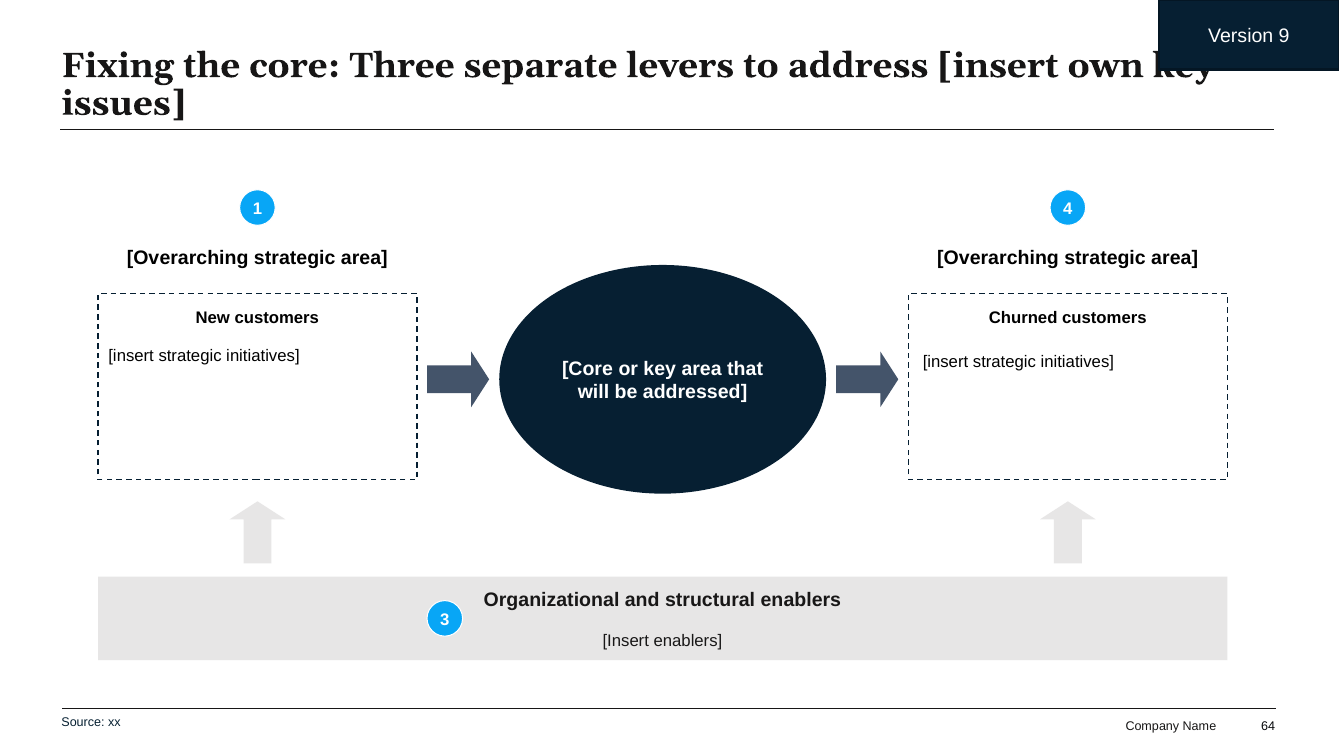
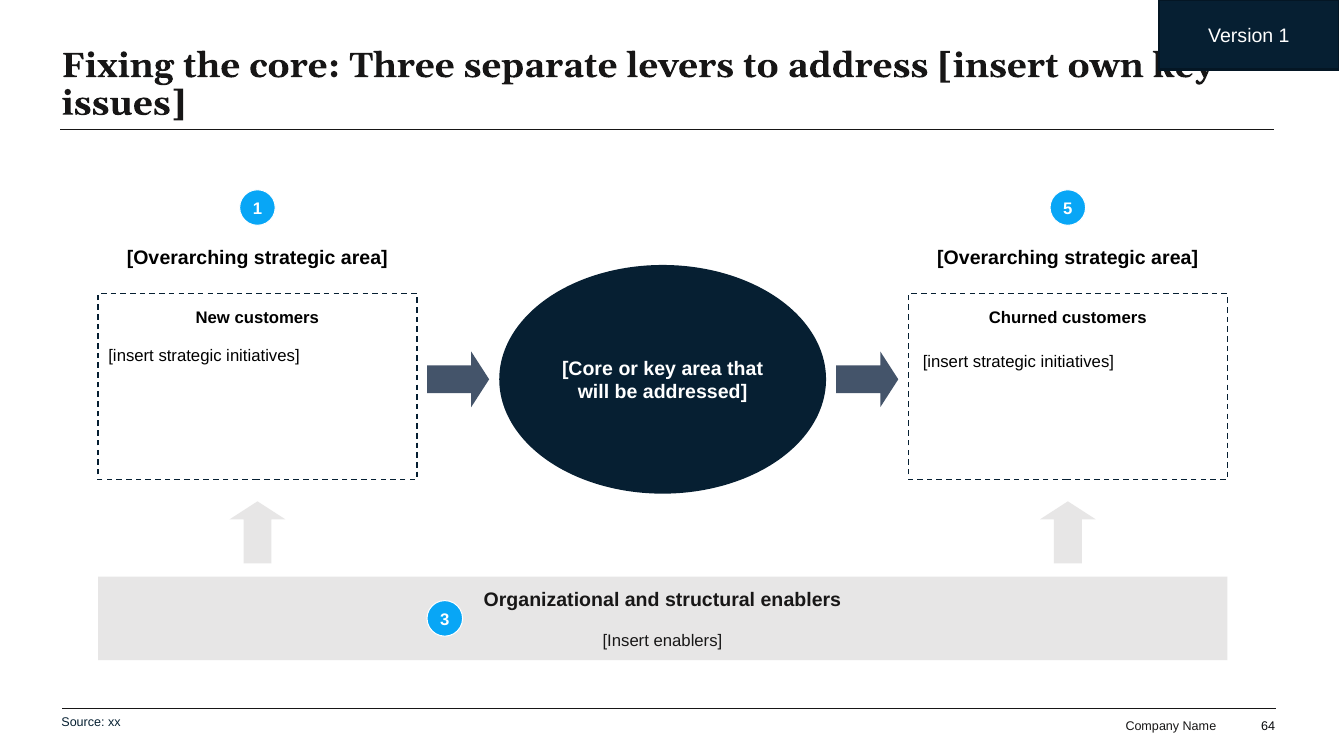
Version 9: 9 -> 1 (1284, 36)
4: 4 -> 5 (1068, 209)
